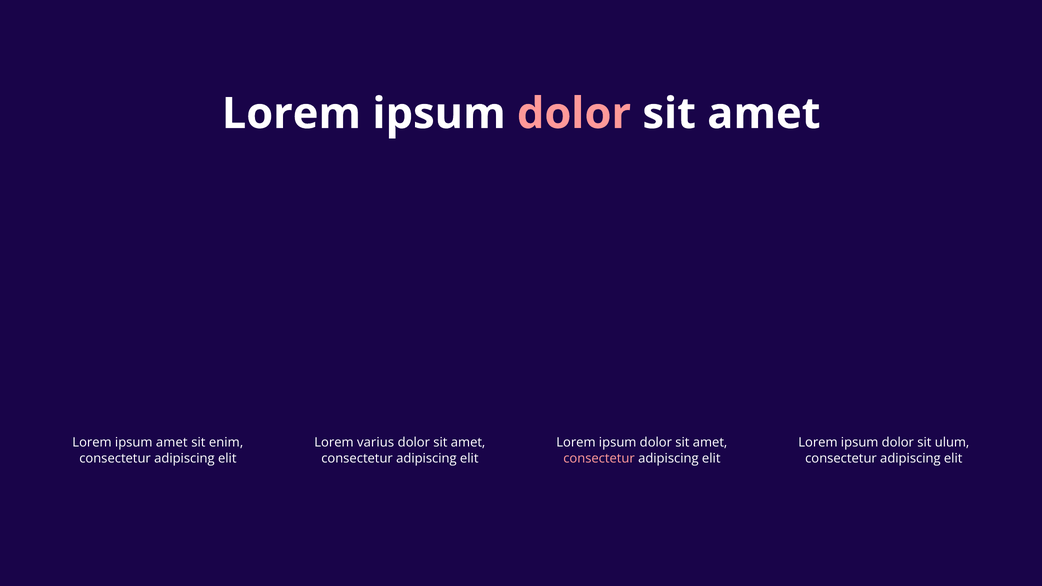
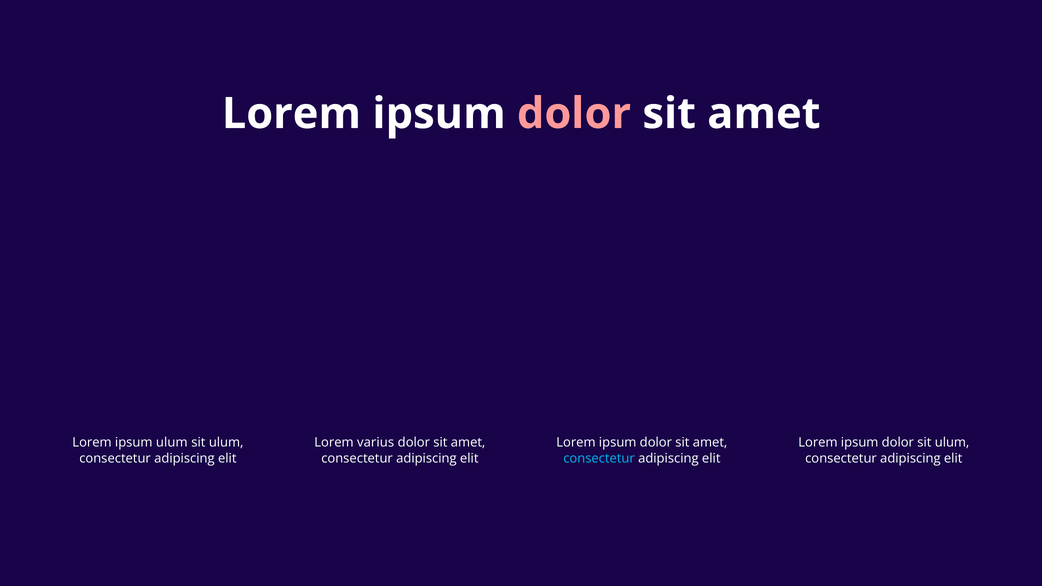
ipsum amet: amet -> ulum (172, 443)
enim: enim -> ulum (226, 443)
consectetur colour: pink -> light blue (599, 458)
